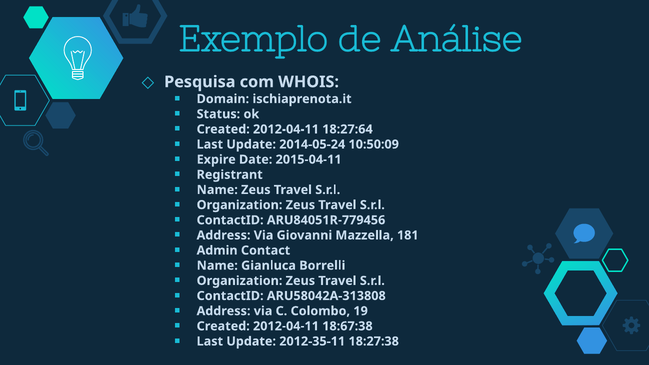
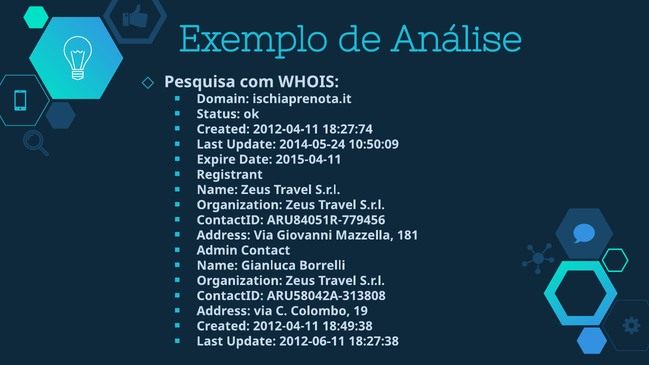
18:27:64: 18:27:64 -> 18:27:74 (347, 129)
18:67:38: 18:67:38 -> 18:49:38 (347, 326)
2012-35-11: 2012-35-11 -> 2012-06-11 (312, 341)
